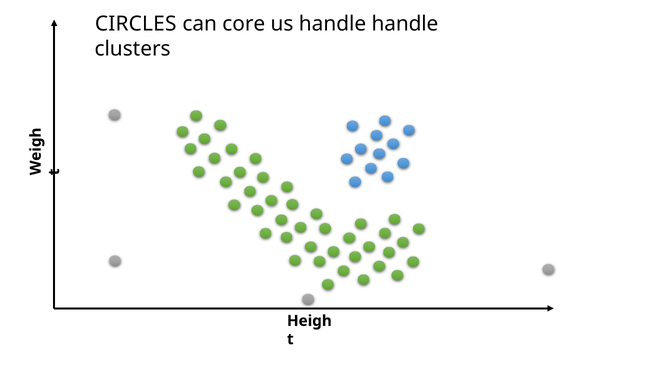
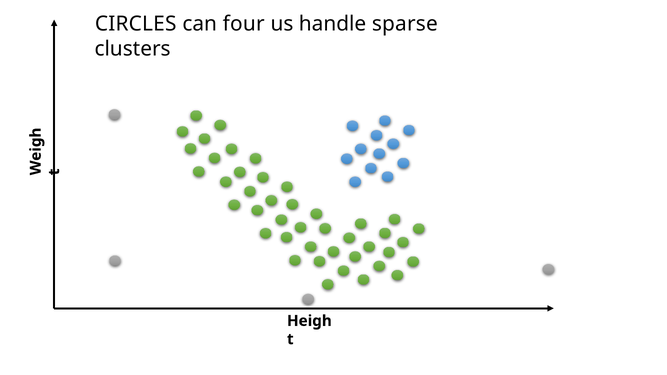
core: core -> four (244, 24)
handle handle: handle -> sparse (405, 24)
